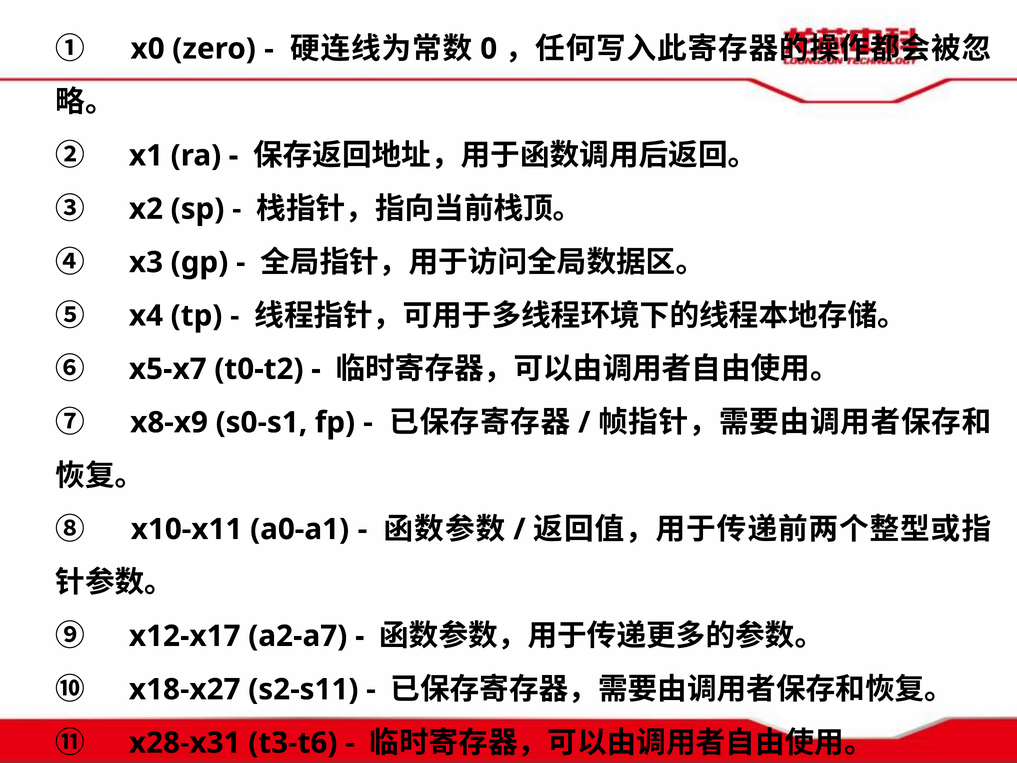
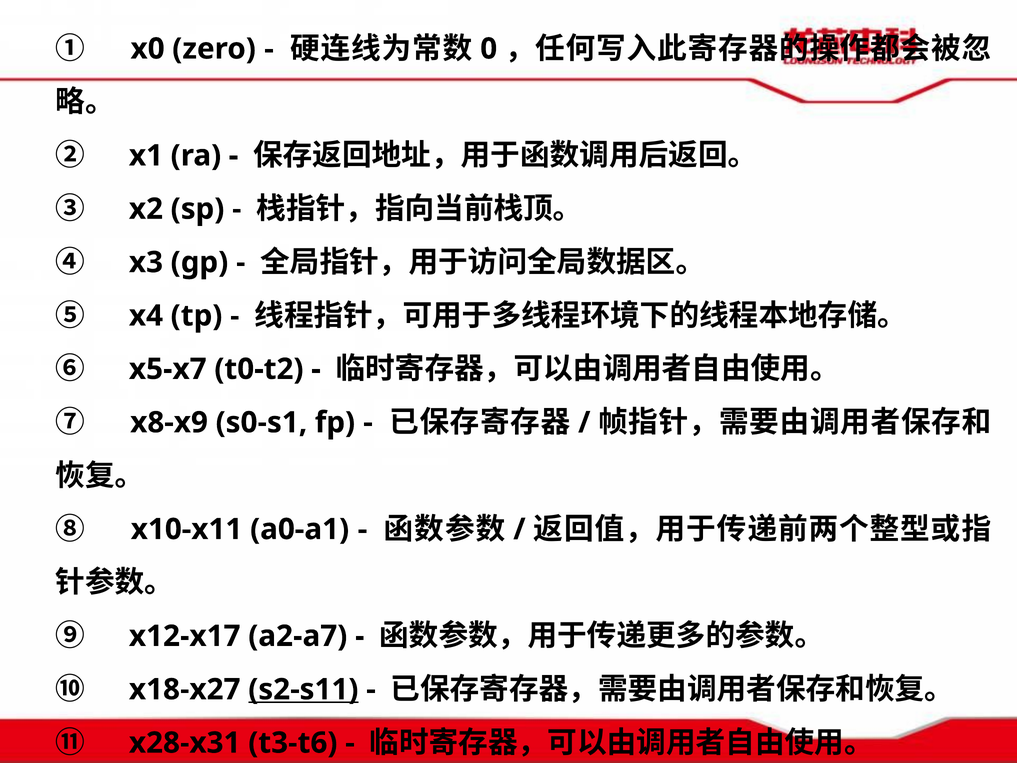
s2-s11 underline: none -> present (303, 689)
